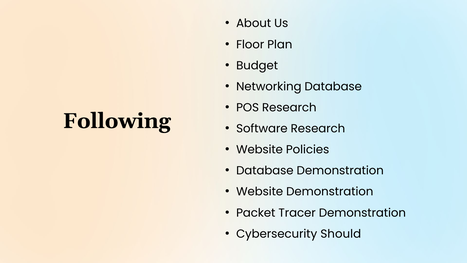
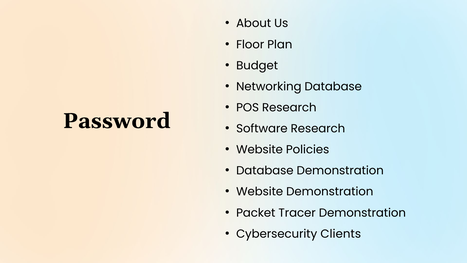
Following: Following -> Password (117, 121)
Should: Should -> Clients (341, 234)
